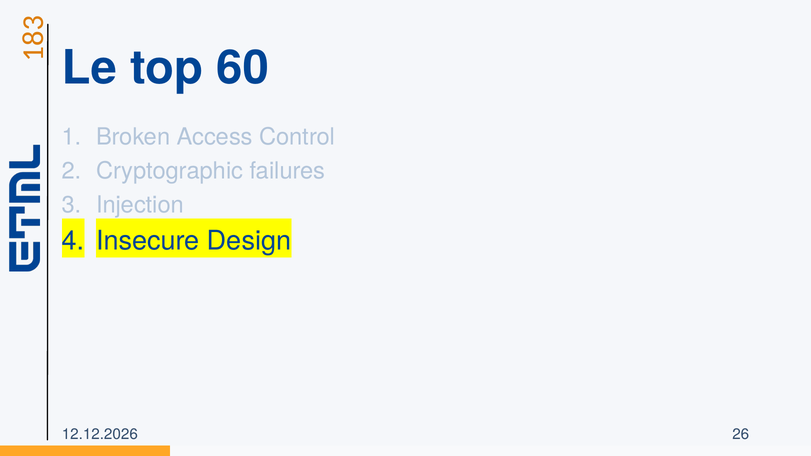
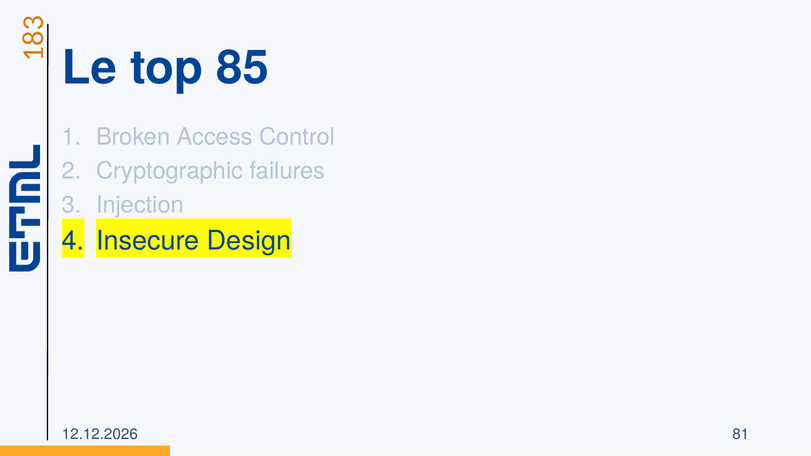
60: 60 -> 85 (243, 68)
26: 26 -> 81 (741, 434)
